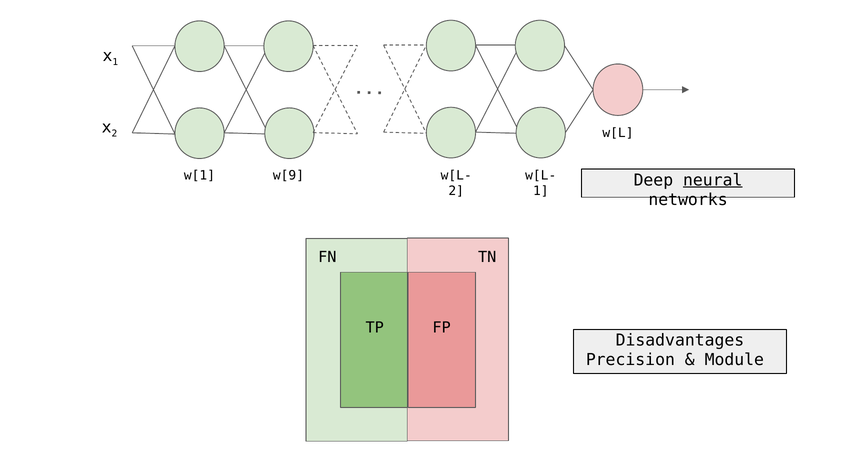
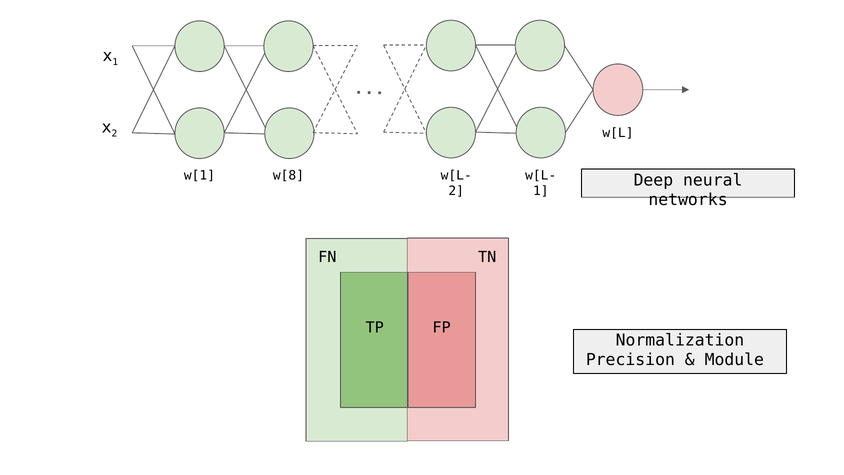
w[9: w[9 -> w[8 (288, 176)
neural underline: present -> none (713, 180)
Disadvantages: Disadvantages -> Normalization (680, 340)
